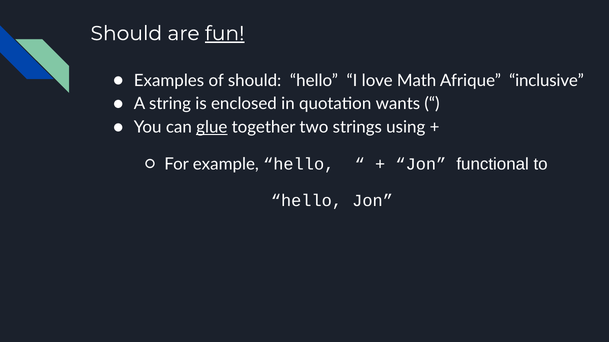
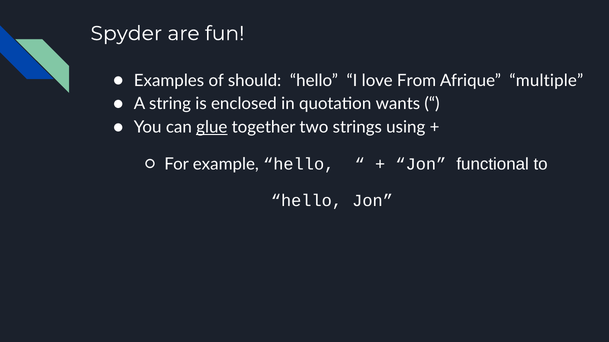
Should: Should -> Spyder (126, 34)
fun underline: present -> none (225, 34)
Math: Math -> From (417, 81)
inclusive: inclusive -> multiple (546, 81)
